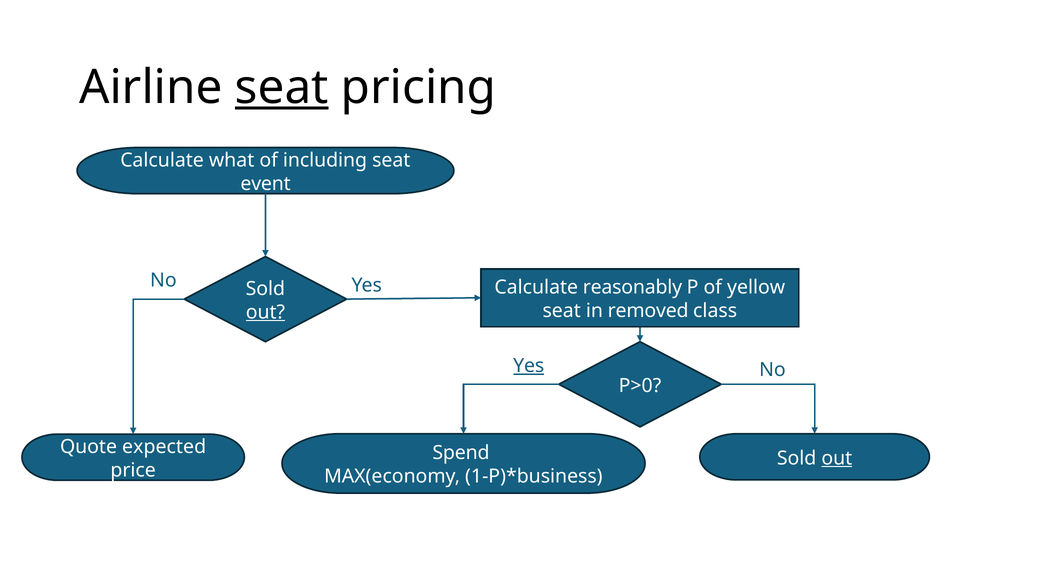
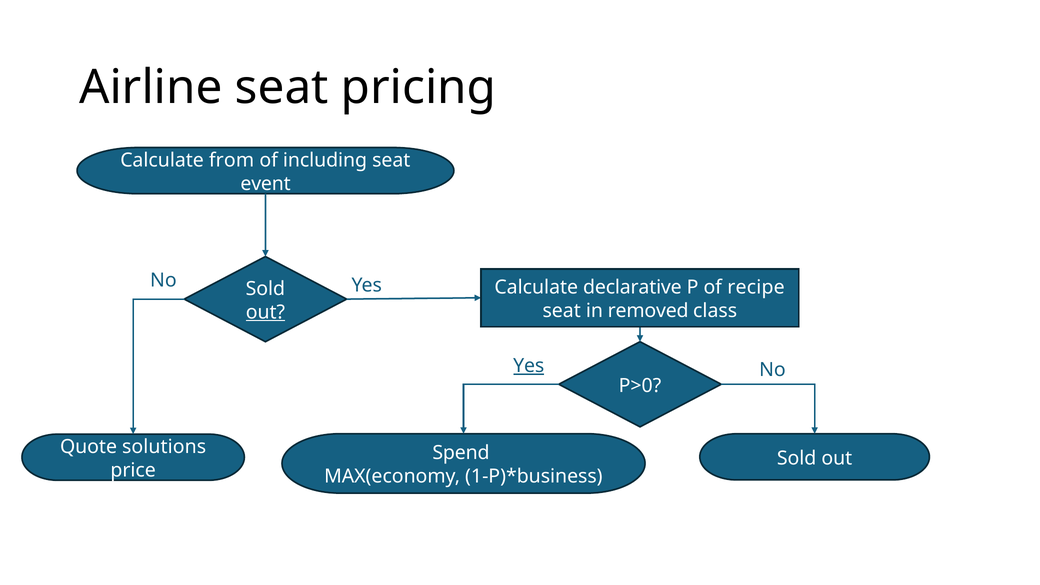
seat underline: present -> none (282, 87)
what: what -> from (232, 160)
reasonably: reasonably -> declarative (632, 287)
yellow: yellow -> recipe (756, 287)
expected: expected -> solutions (164, 447)
out underline: present -> none (837, 458)
